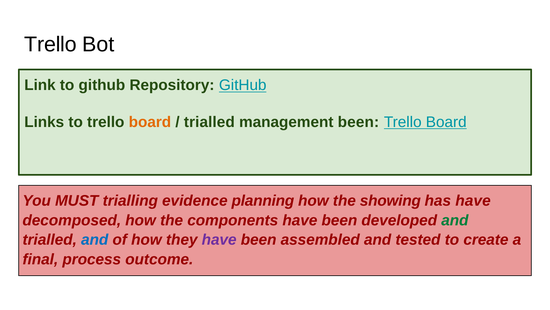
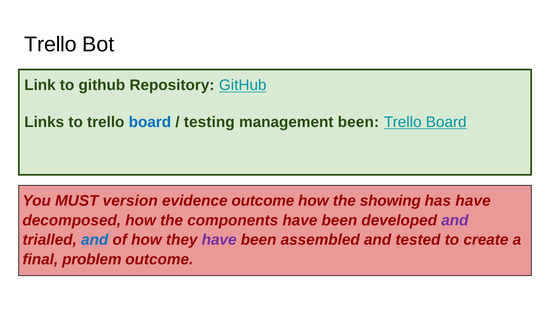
board colour: orange -> blue (150, 122)
trialled: trialled -> testing (209, 122)
trialling: trialling -> version (130, 200)
evidence planning: planning -> outcome (263, 200)
and colour: green -> purple (455, 220)
process: process -> problem (92, 259)
